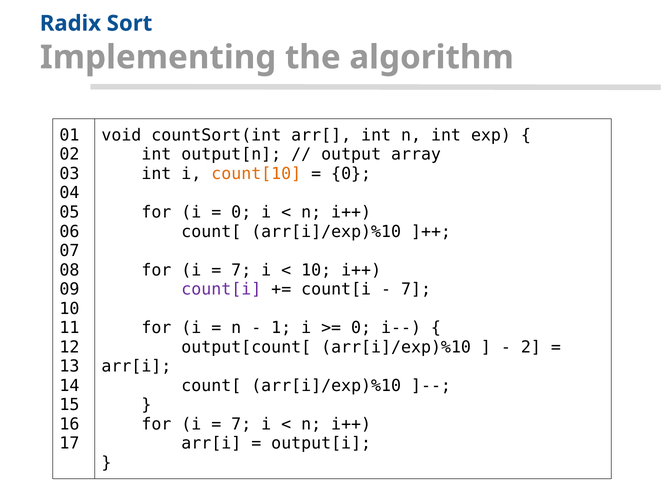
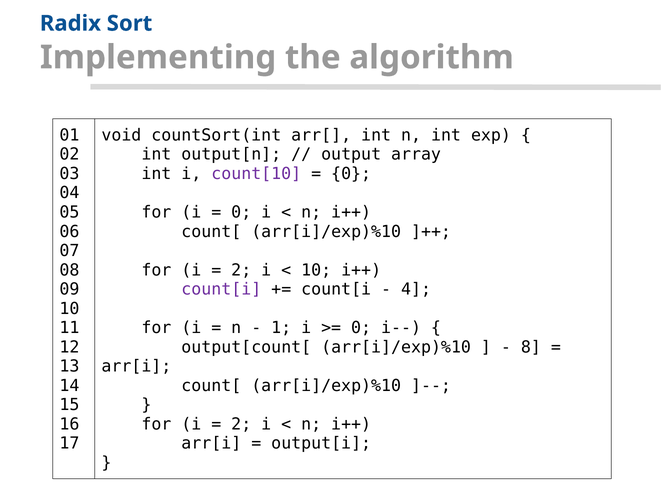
count[10 colour: orange -> purple (256, 174)
7: 7 -> 2 (241, 270)
7: 7 -> 4 (416, 289)
2: 2 -> 8 (531, 347)
7: 7 -> 2 (241, 424)
